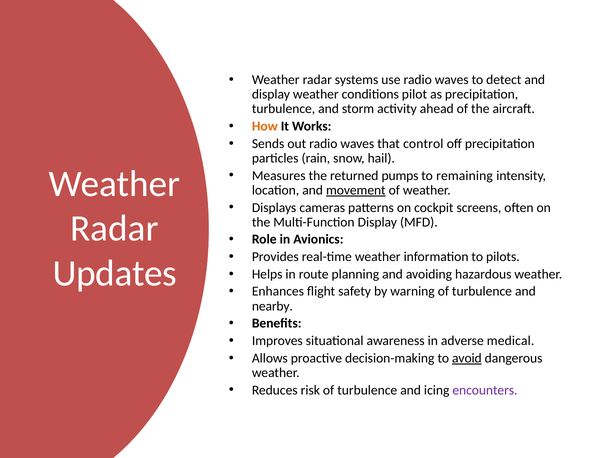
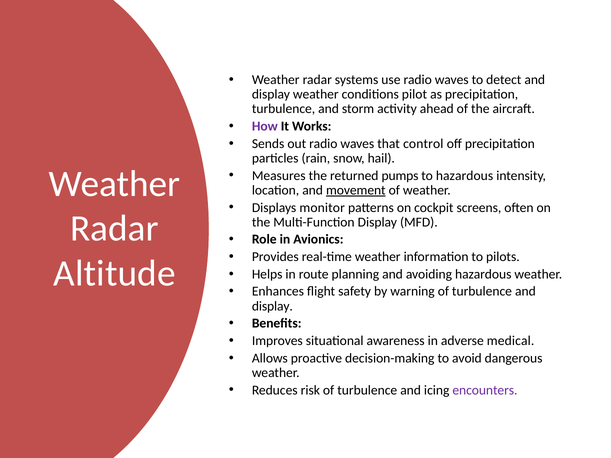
How colour: orange -> purple (265, 126)
to remaining: remaining -> hazardous (465, 176)
cameras: cameras -> monitor (322, 208)
Updates: Updates -> Altitude (115, 274)
nearby: nearby -> display (272, 306)
avoid underline: present -> none (467, 358)
